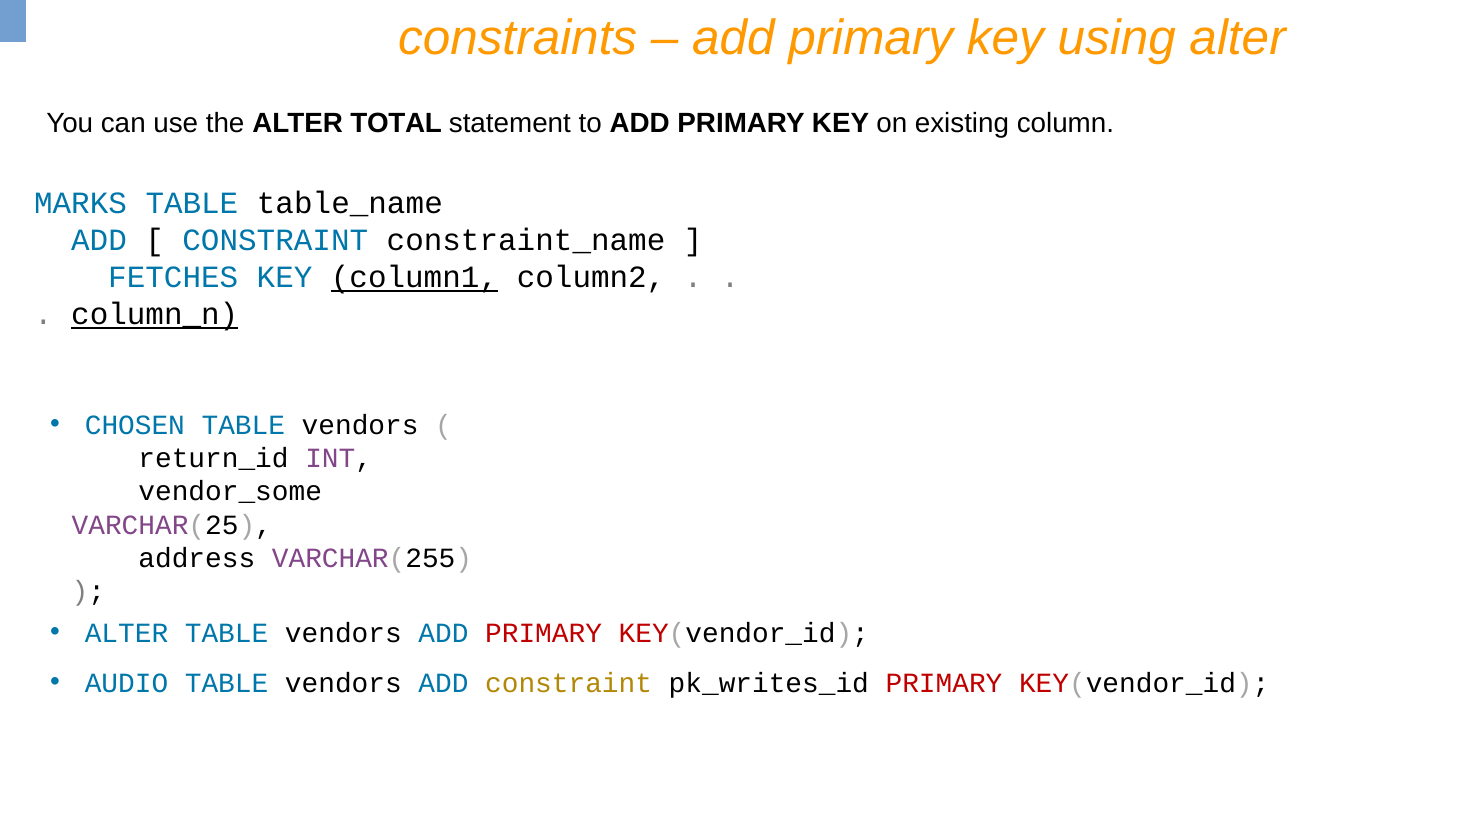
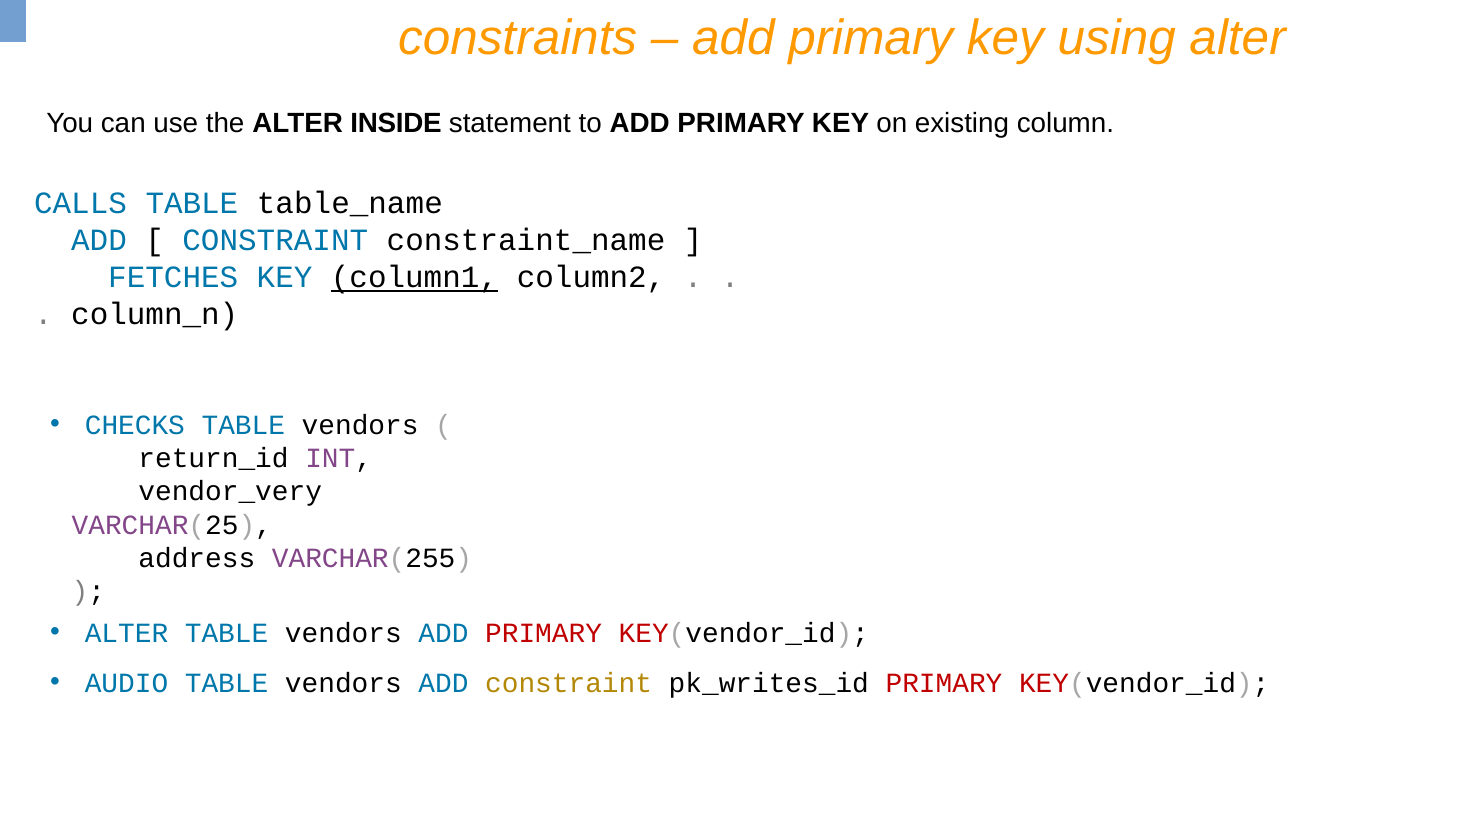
TOTAL: TOTAL -> INSIDE (396, 124)
MARKS: MARKS -> CALLS (80, 203)
column_n underline: present -> none (155, 315)
CHOSEN: CHOSEN -> CHECKS (135, 425)
vendor_some: vendor_some -> vendor_very (230, 492)
